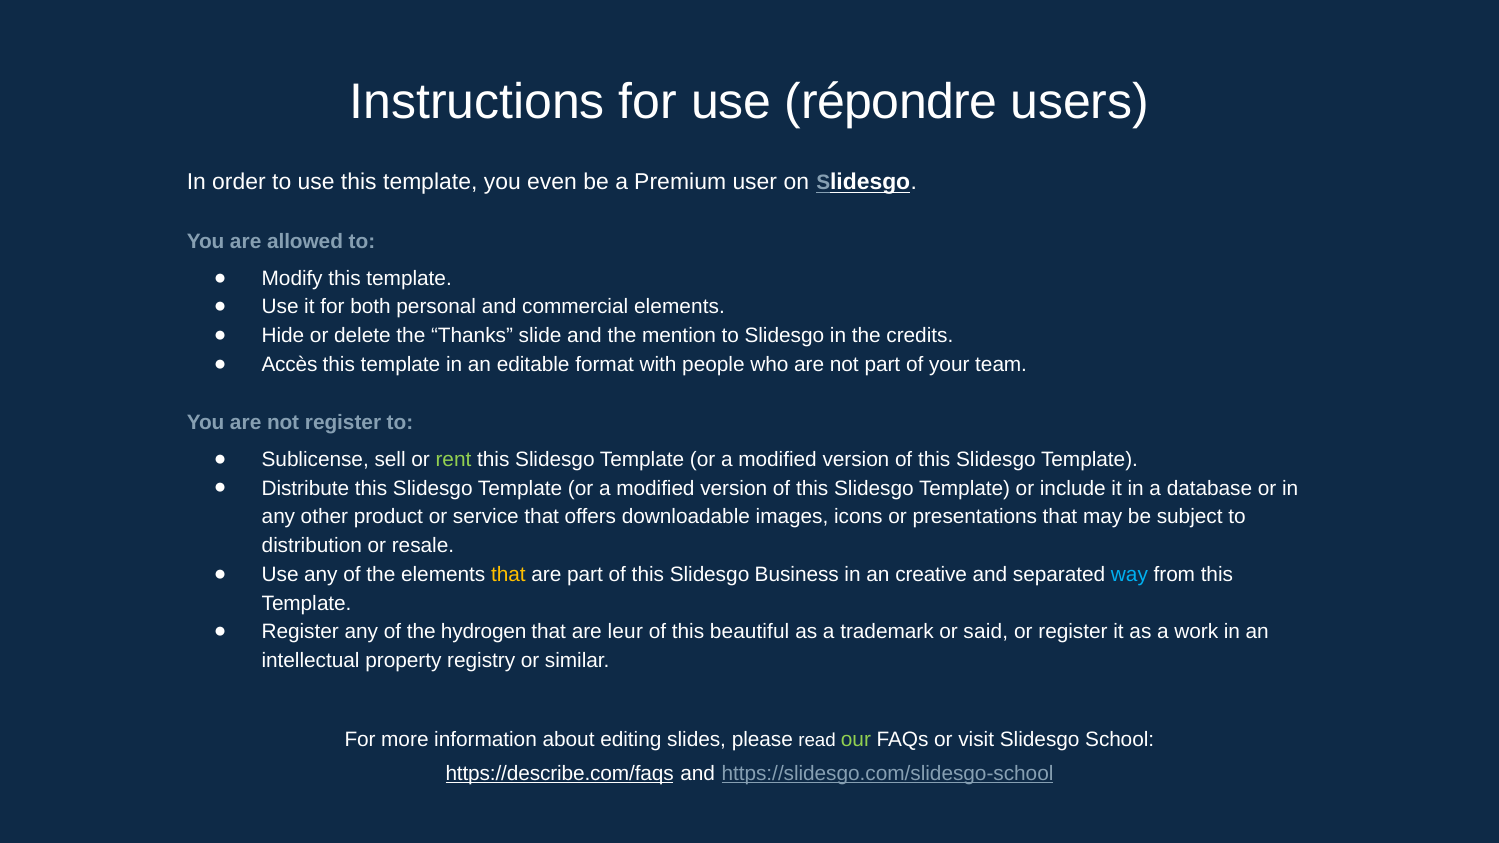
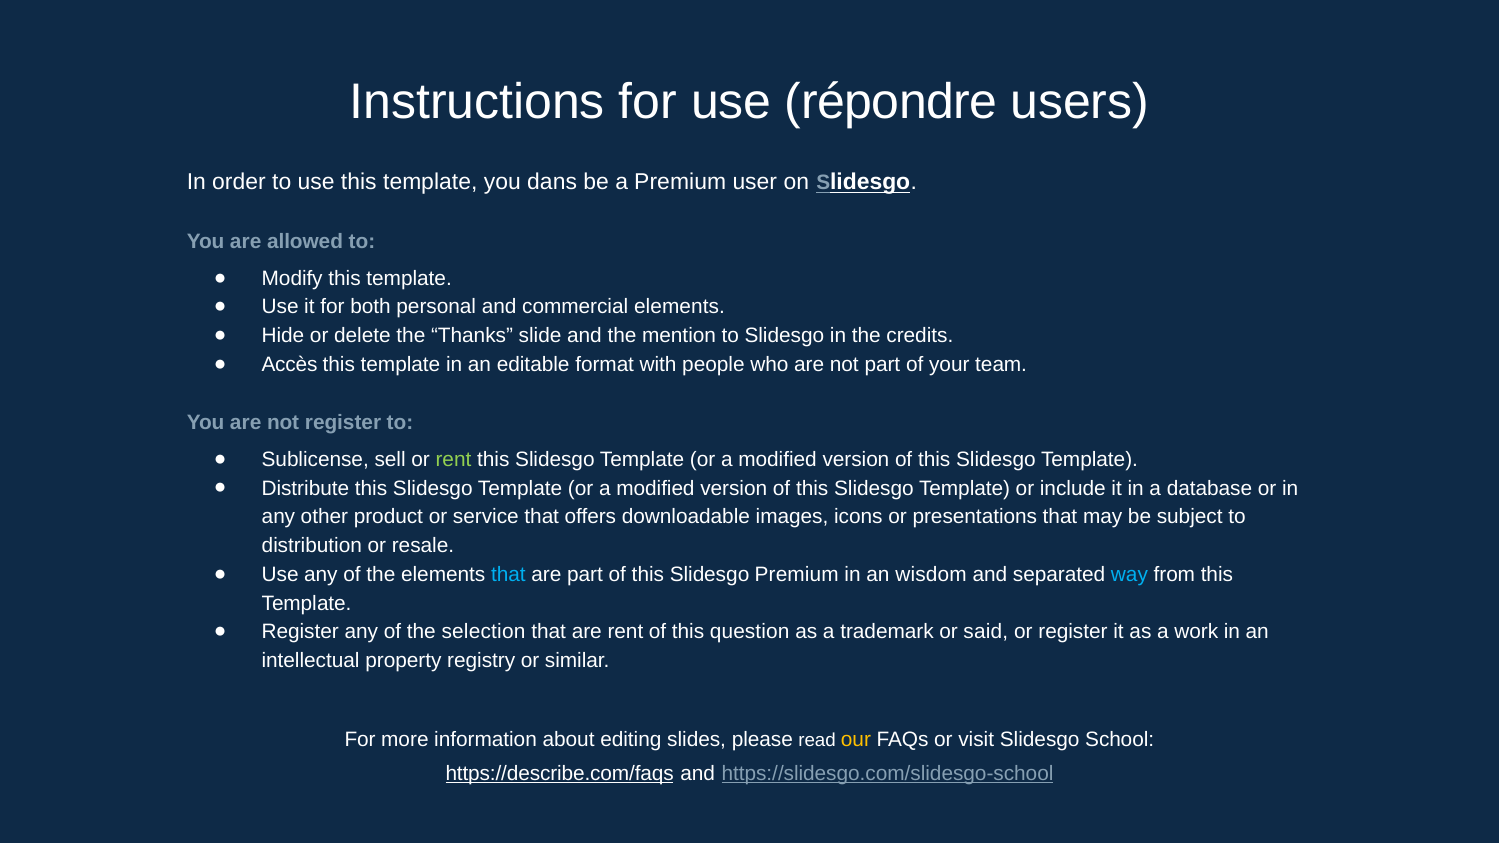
even: even -> dans (552, 182)
that colour: yellow -> light blue (508, 575)
Slidesgo Business: Business -> Premium (797, 575)
creative: creative -> wisdom (931, 575)
hydrogen: hydrogen -> selection (483, 632)
are leur: leur -> rent (625, 632)
beautiful: beautiful -> question (750, 632)
our colour: light green -> yellow (856, 740)
